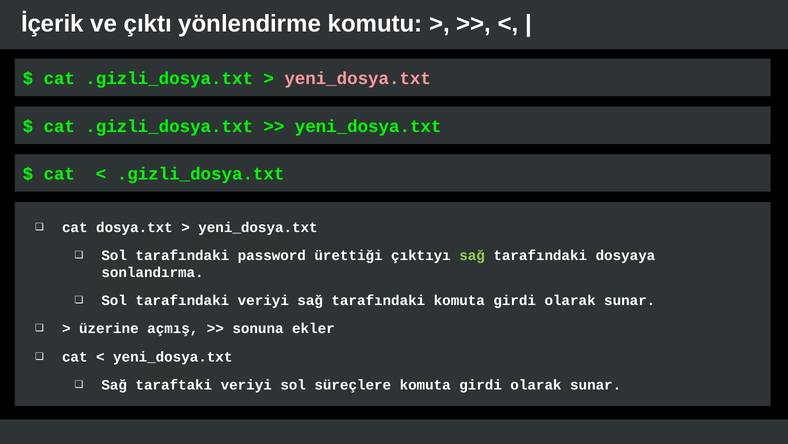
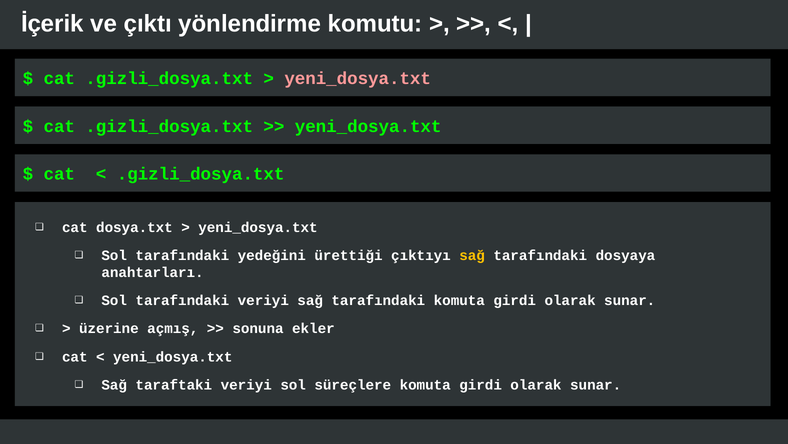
password: password -> yedeğini (272, 255)
sağ colour: light green -> yellow (472, 255)
sonlandırma: sonlandırma -> anahtarları (153, 272)
